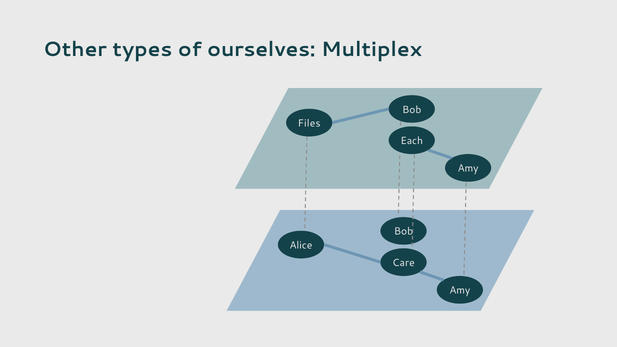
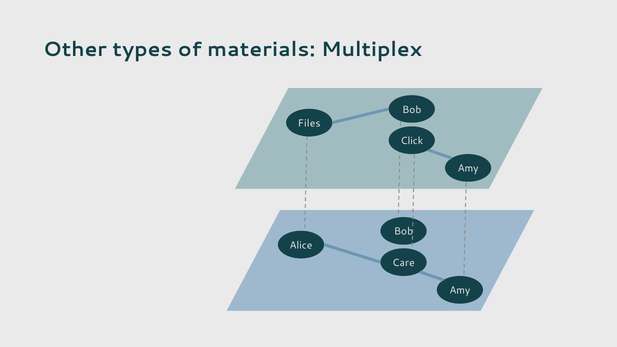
ourselves: ourselves -> materials (261, 50)
Each: Each -> Click (412, 141)
